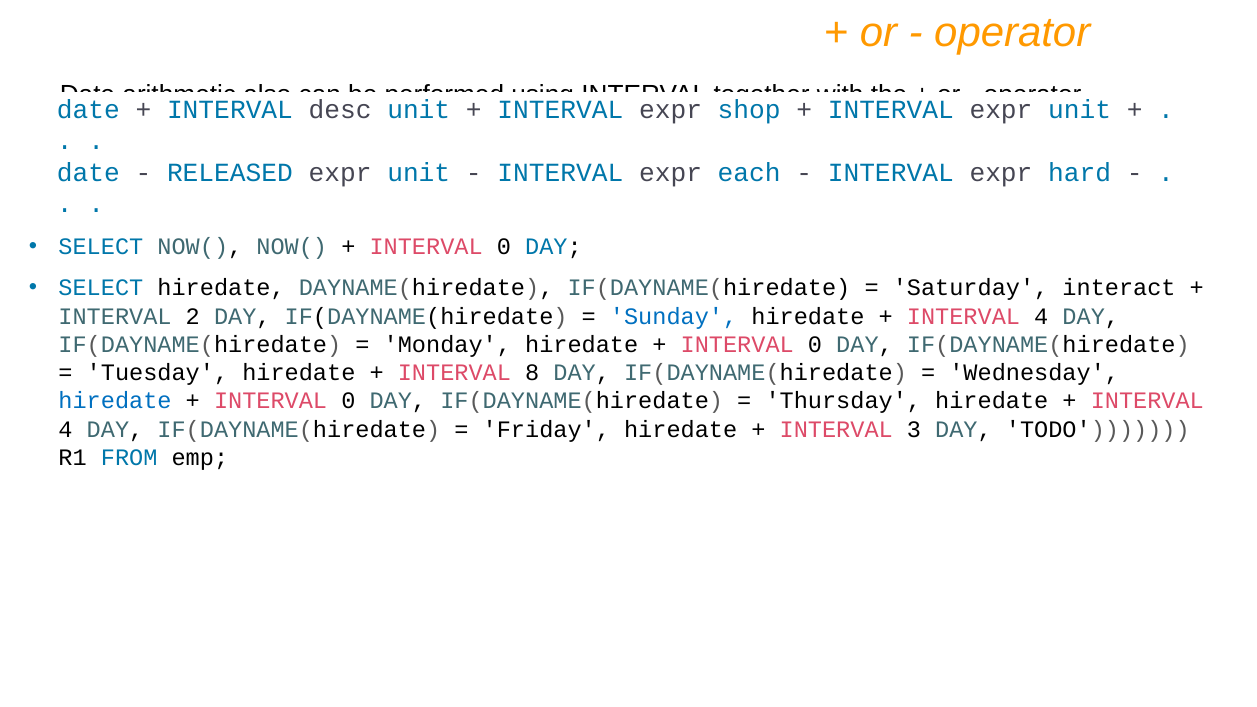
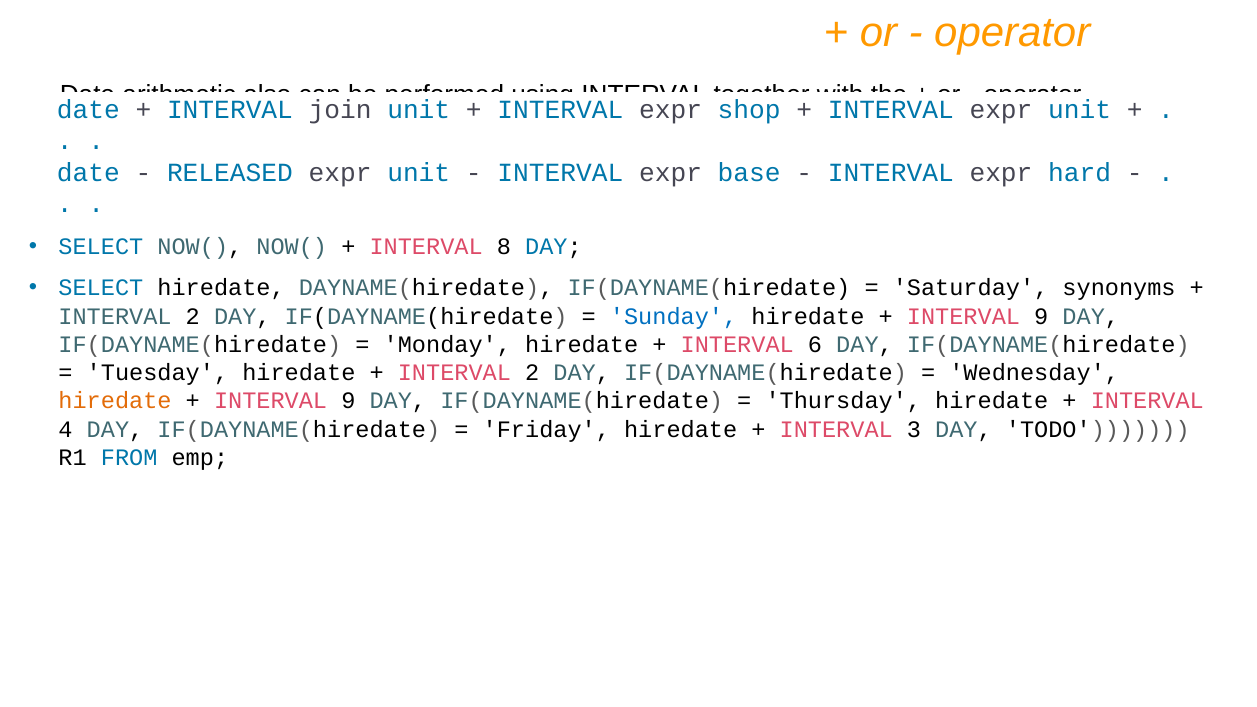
desc: desc -> join (340, 110)
each: each -> base (749, 173)
0: 0 -> 8 (504, 247)
interact: interact -> synonyms (1119, 288)
4: 4 -> 9 (1041, 316)
0: 0 -> 6 (815, 345)
8: 8 -> 2 (532, 373)
hiredate colour: blue -> orange (115, 401)
0: 0 -> 9 (348, 401)
